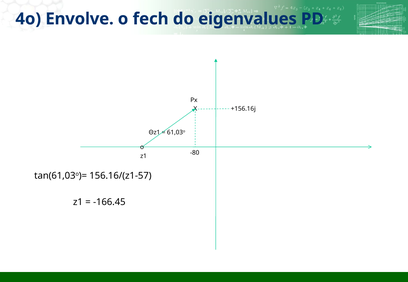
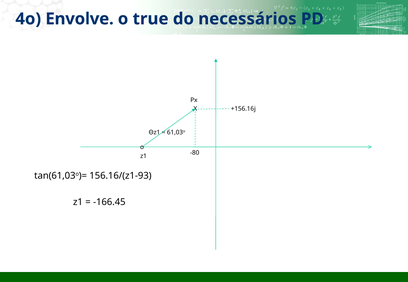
fech: fech -> true (151, 19)
eigenvalues: eigenvalues -> necessários (247, 19)
156.16/(z1-57: 156.16/(z1-57 -> 156.16/(z1-93 (120, 176)
